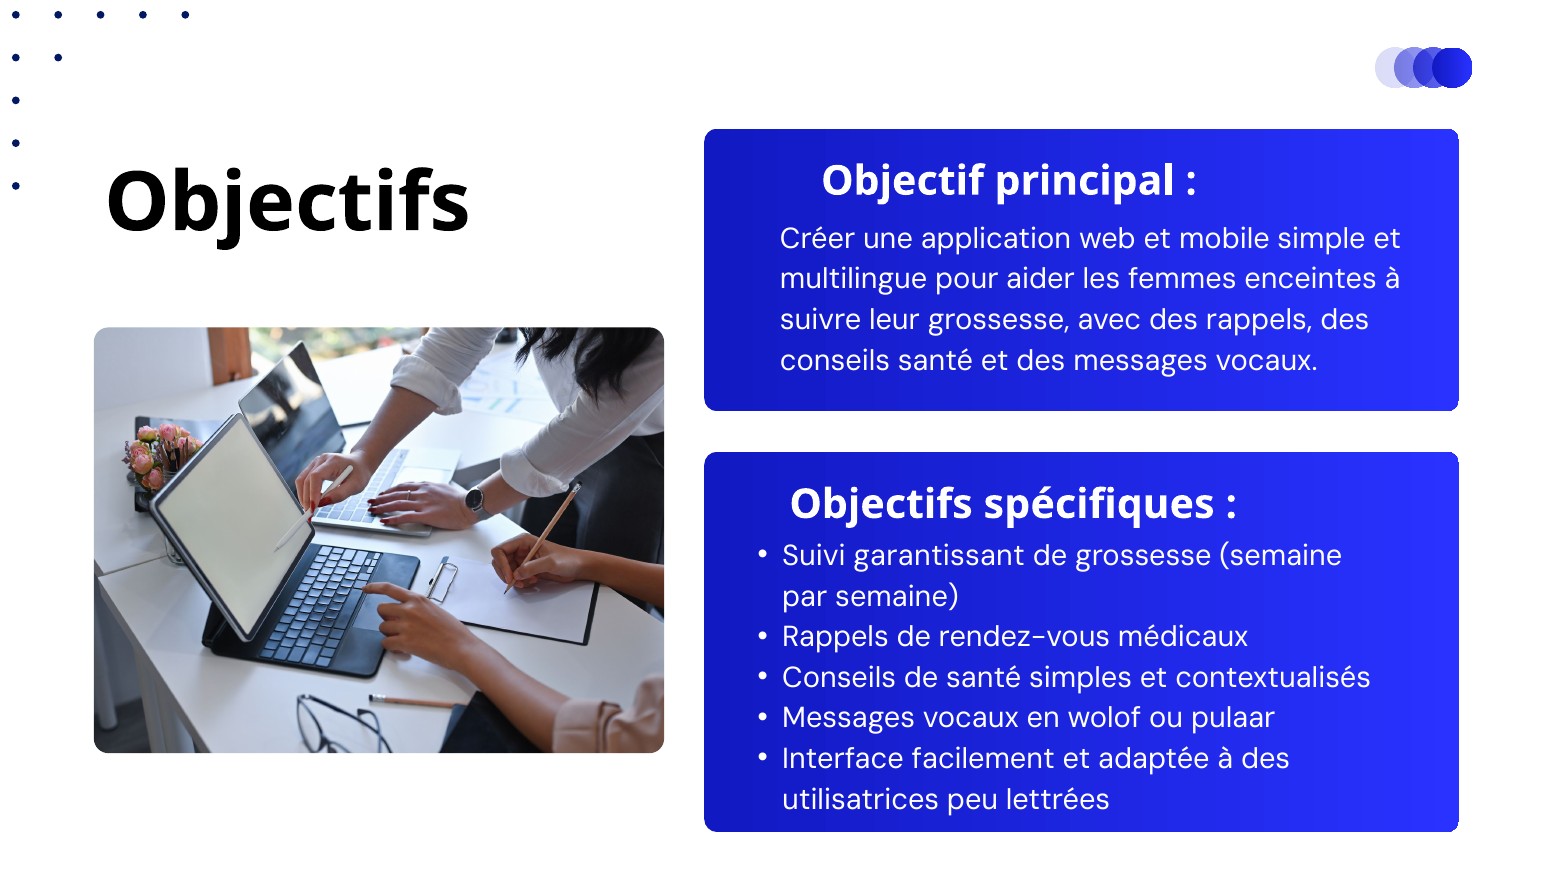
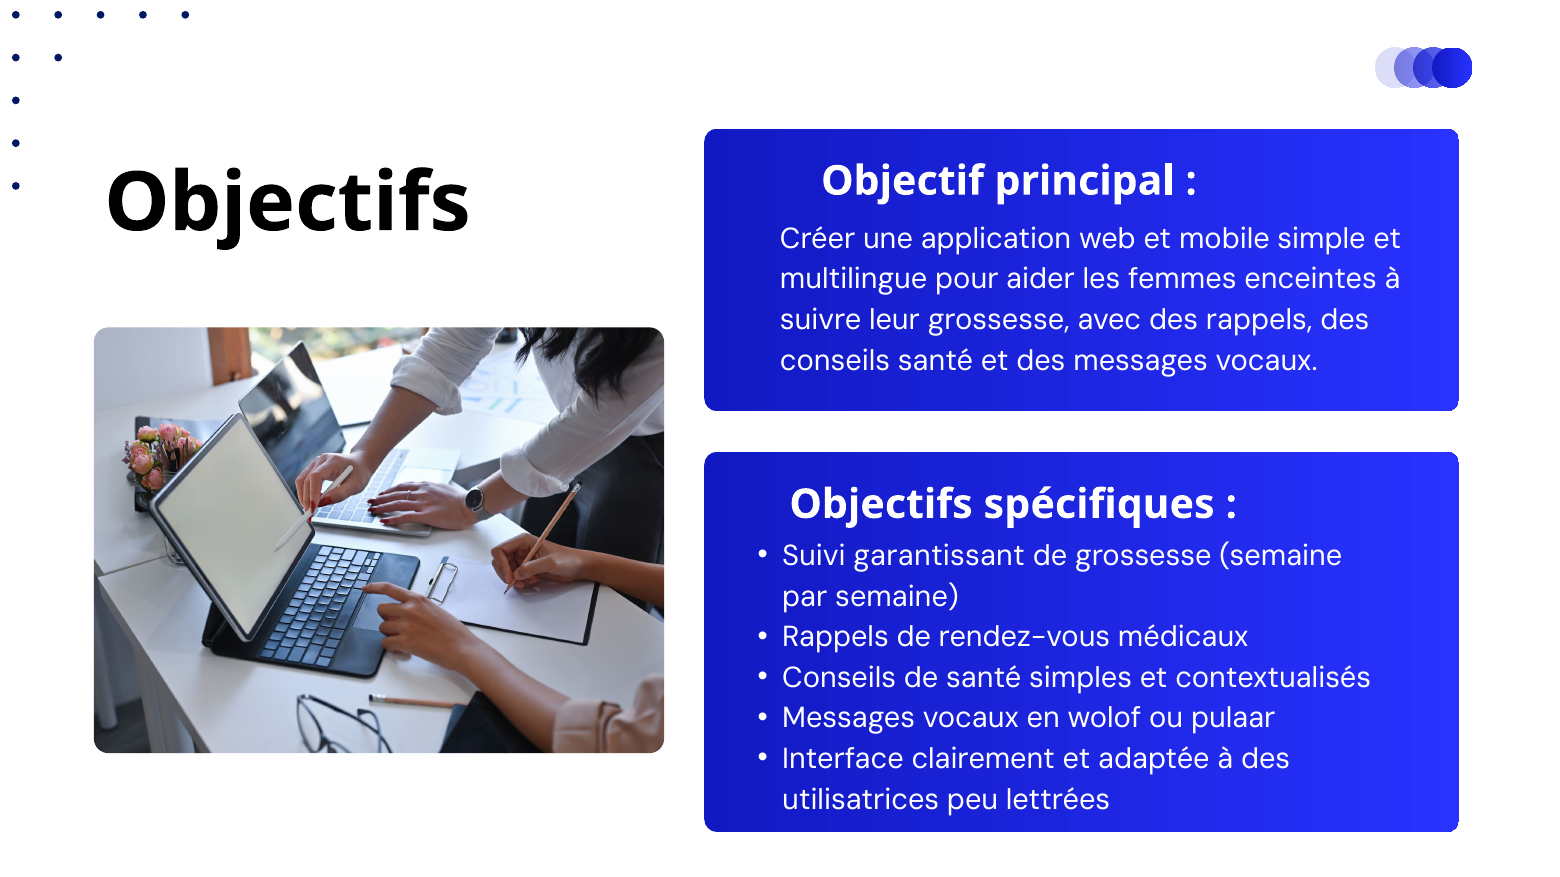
facilement: facilement -> clairement (983, 759)
